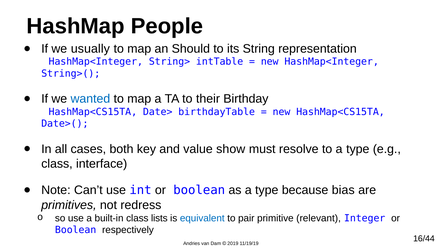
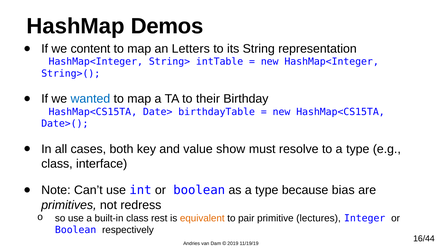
People: People -> Demos (167, 26)
usually: usually -> content (90, 49)
Should: Should -> Letters (191, 49)
lists: lists -> rest (159, 218)
equivalent colour: blue -> orange (202, 218)
relevant: relevant -> lectures (319, 218)
